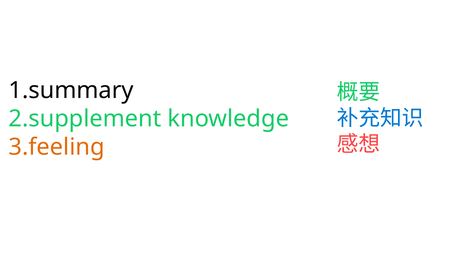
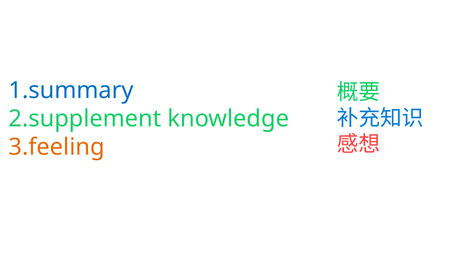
1.summary colour: black -> blue (71, 90)
